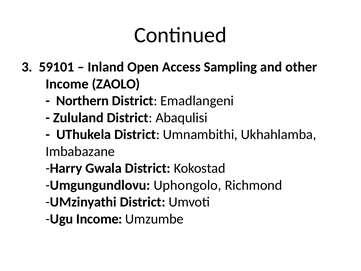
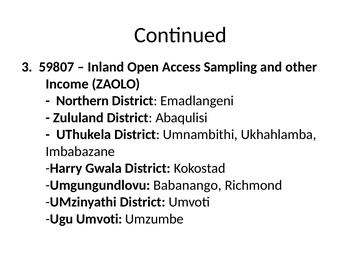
59101: 59101 -> 59807 (57, 67)
Uphongolo: Uphongolo -> Babanango (188, 185)
Ugu Income: Income -> Umvoti (99, 219)
